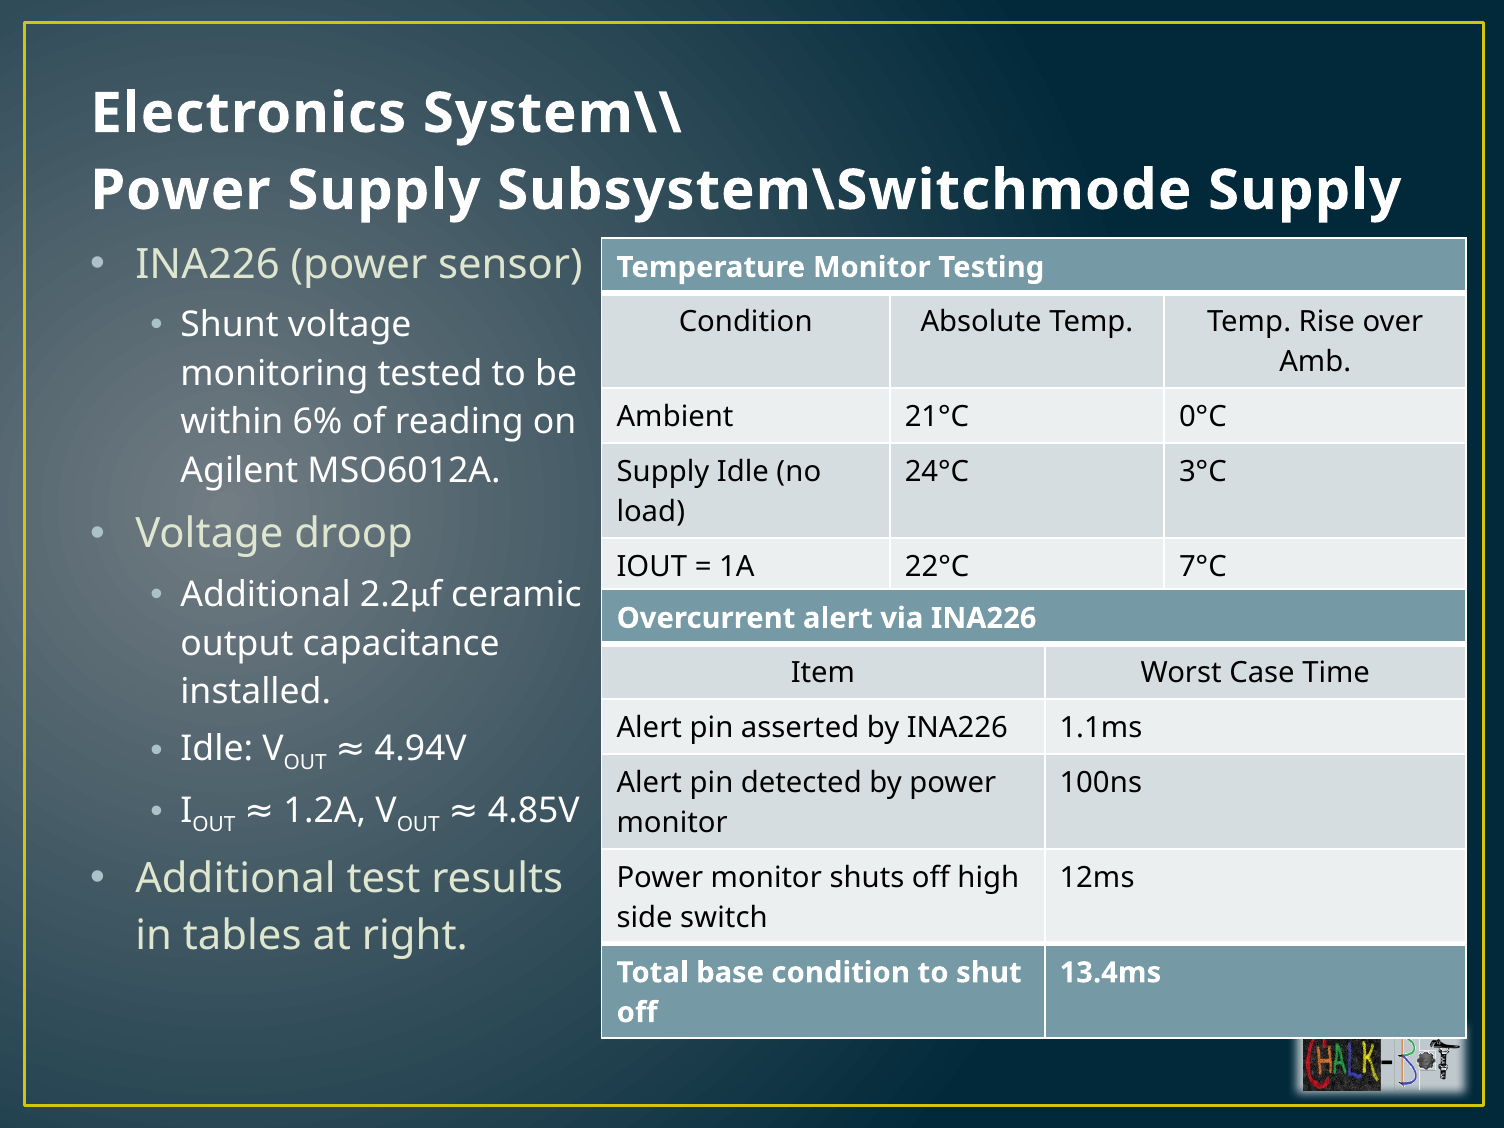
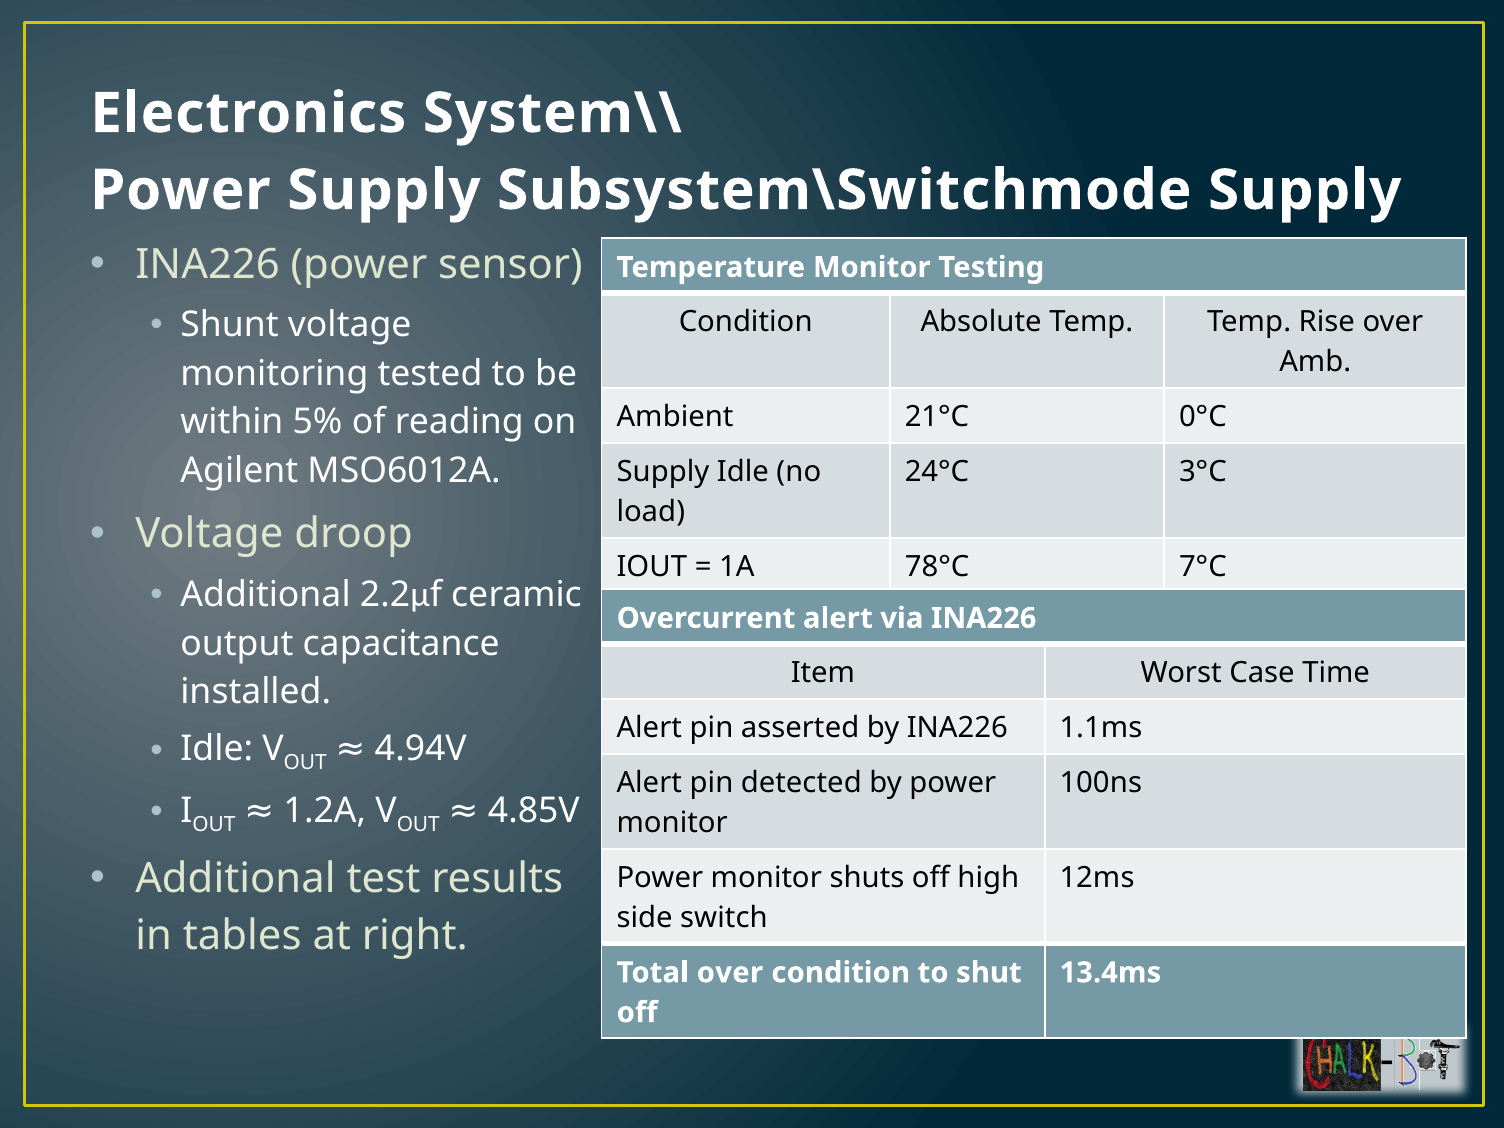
6%: 6% -> 5% (318, 422)
22°C: 22°C -> 78°C (937, 567)
Total base: base -> over (730, 973)
